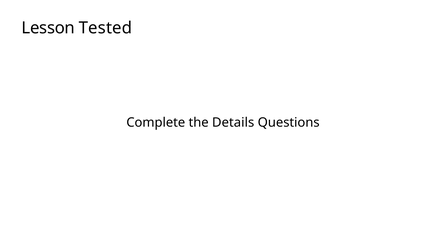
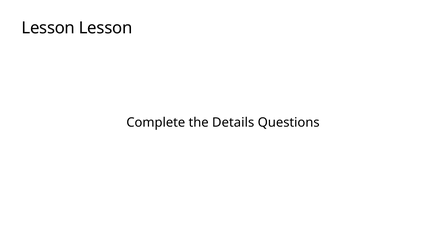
Lesson Tested: Tested -> Lesson (106, 28)
